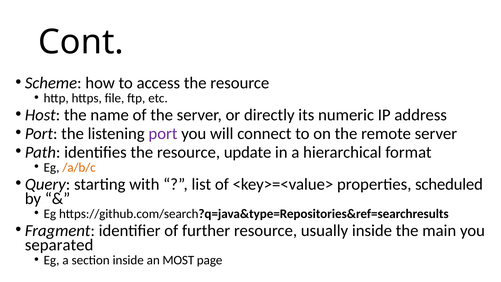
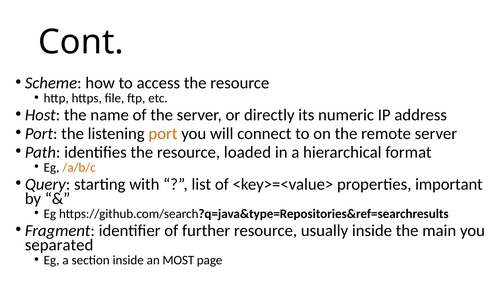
port colour: purple -> orange (163, 133)
update: update -> loaded (247, 152)
scheduled: scheduled -> important (449, 184)
